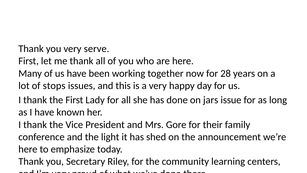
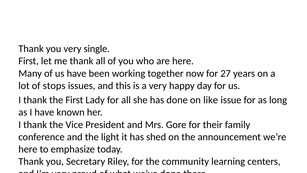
very serve: serve -> single (97, 49)
28: 28 -> 27 (226, 73)
jars: jars -> like (211, 100)
